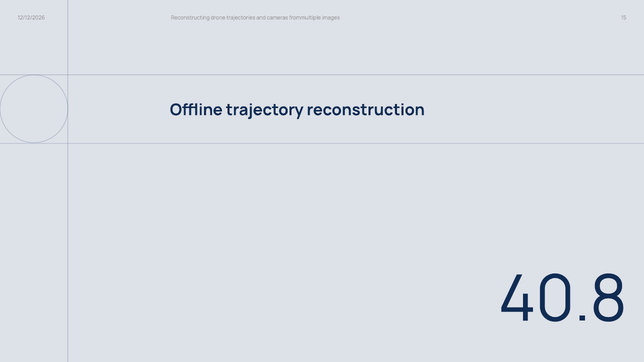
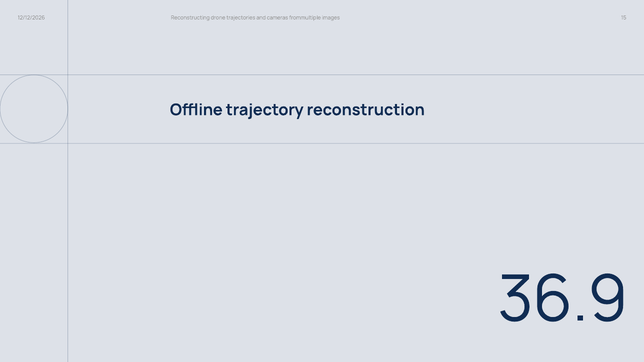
40.8: 40.8 -> 36.9 (563, 300)
